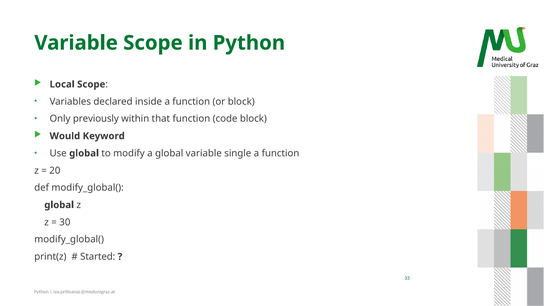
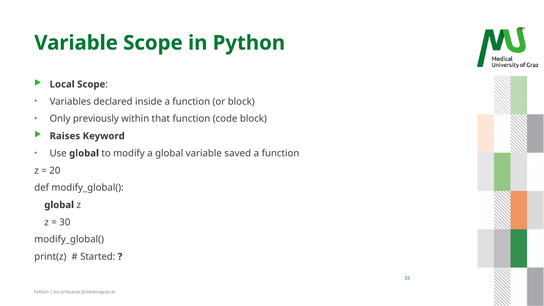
Would: Would -> Raises (65, 136)
single: single -> saved (238, 153)
